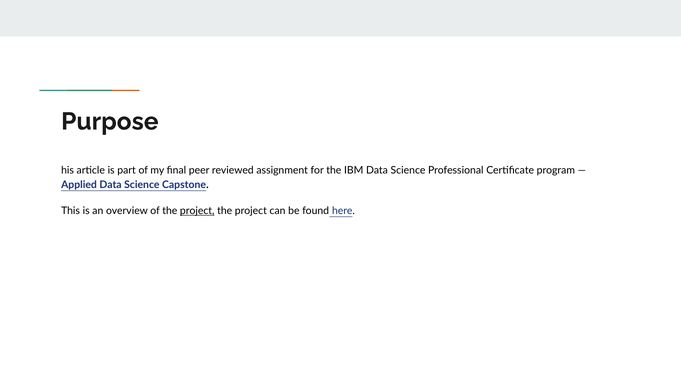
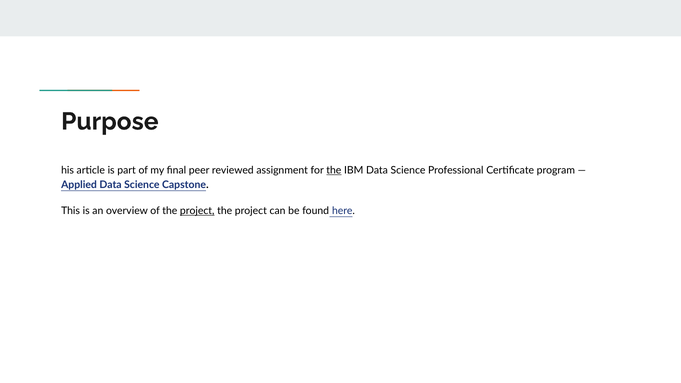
the underline: none -> present (334, 170)
